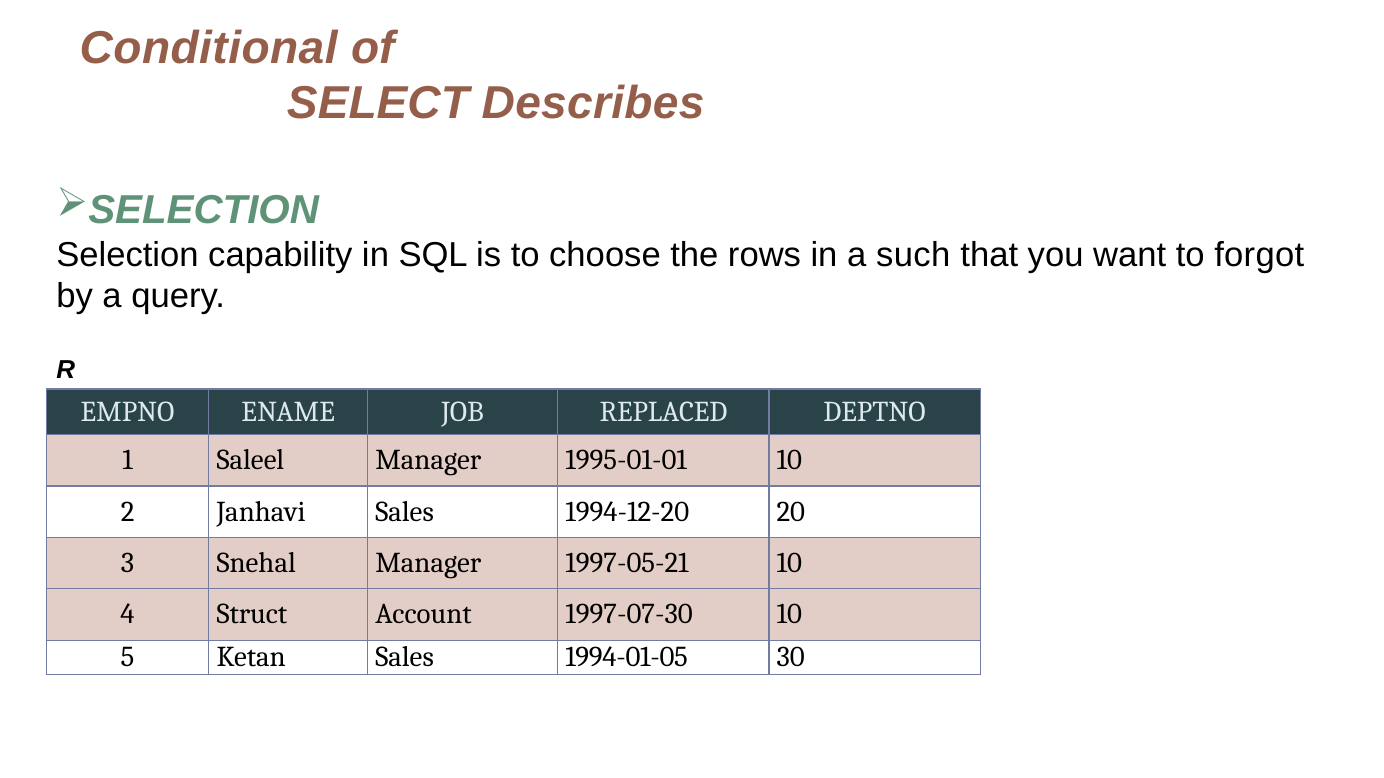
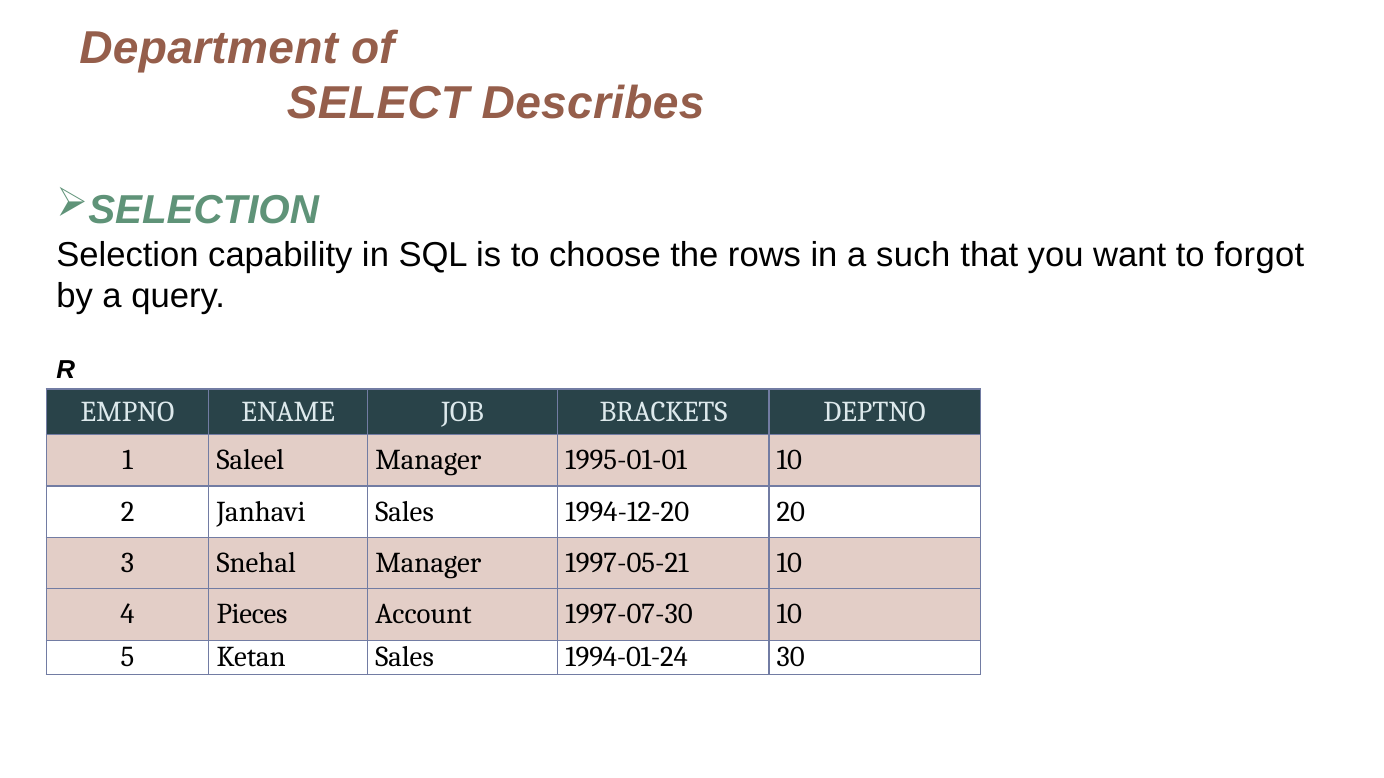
Conditional: Conditional -> Department (209, 48)
REPLACED: REPLACED -> BRACKETS (664, 412)
Struct: Struct -> Pieces (252, 615)
1994-01-05: 1994-01-05 -> 1994-01-24 (627, 657)
